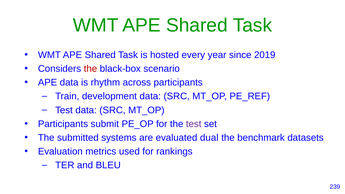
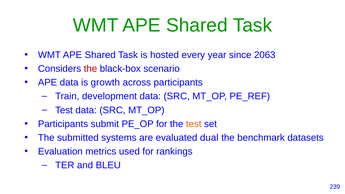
2019: 2019 -> 2063 (265, 55)
rhythm: rhythm -> growth (105, 83)
test colour: purple -> orange (194, 124)
